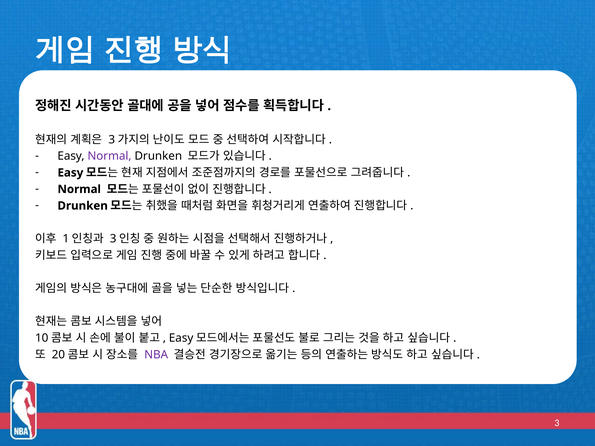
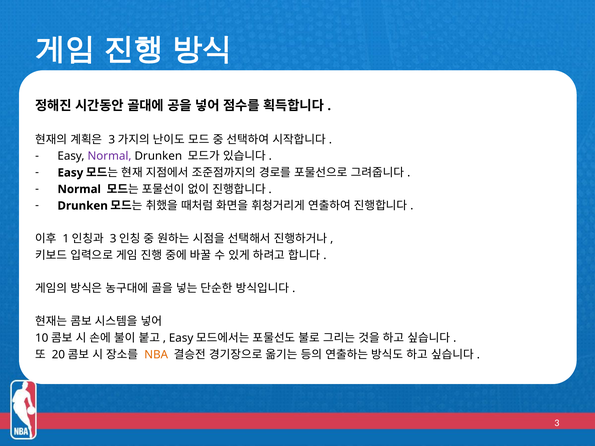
NBA colour: purple -> orange (156, 355)
